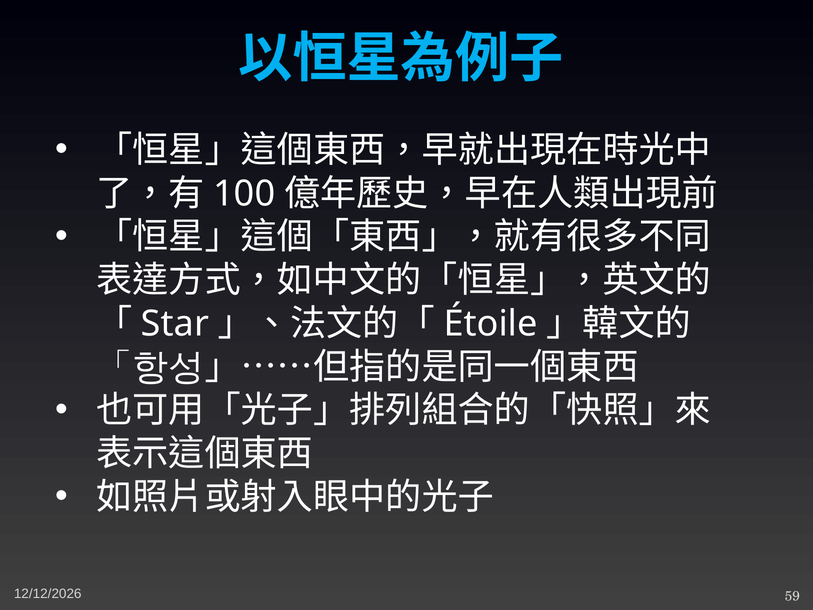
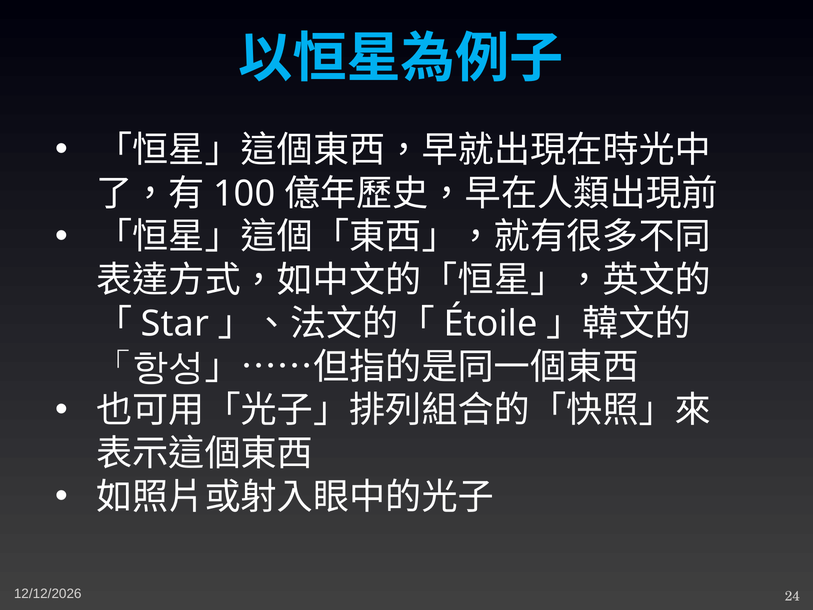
59: 59 -> 24 (792, 596)
